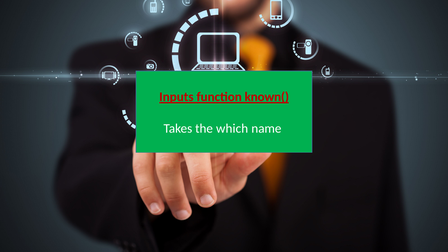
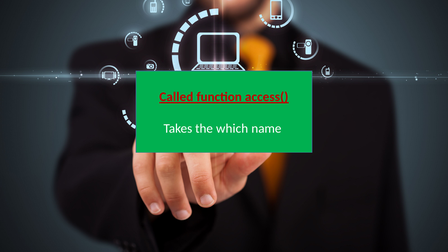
Inputs: Inputs -> Called (176, 97)
known(: known( -> access( (267, 97)
